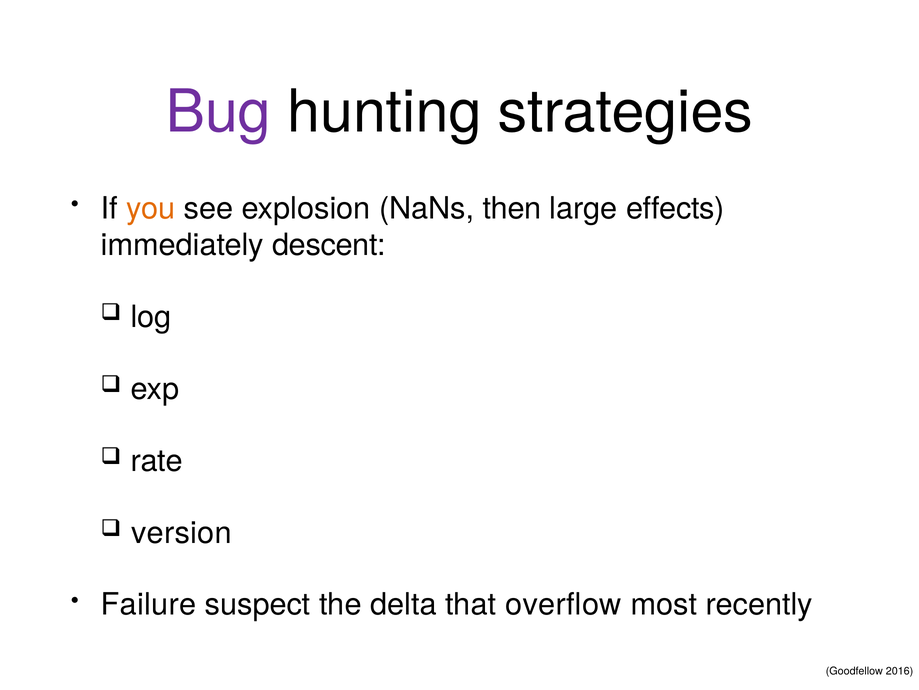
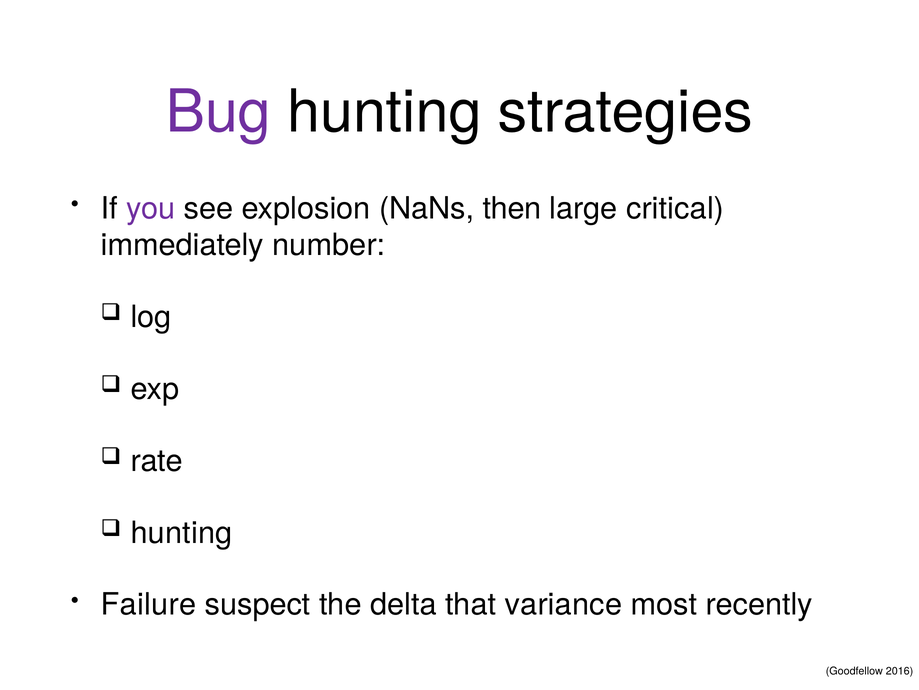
you colour: orange -> purple (151, 208)
effects: effects -> critical (675, 208)
descent: descent -> number (329, 245)
version: version -> hunting (182, 532)
overflow: overflow -> variance (563, 604)
